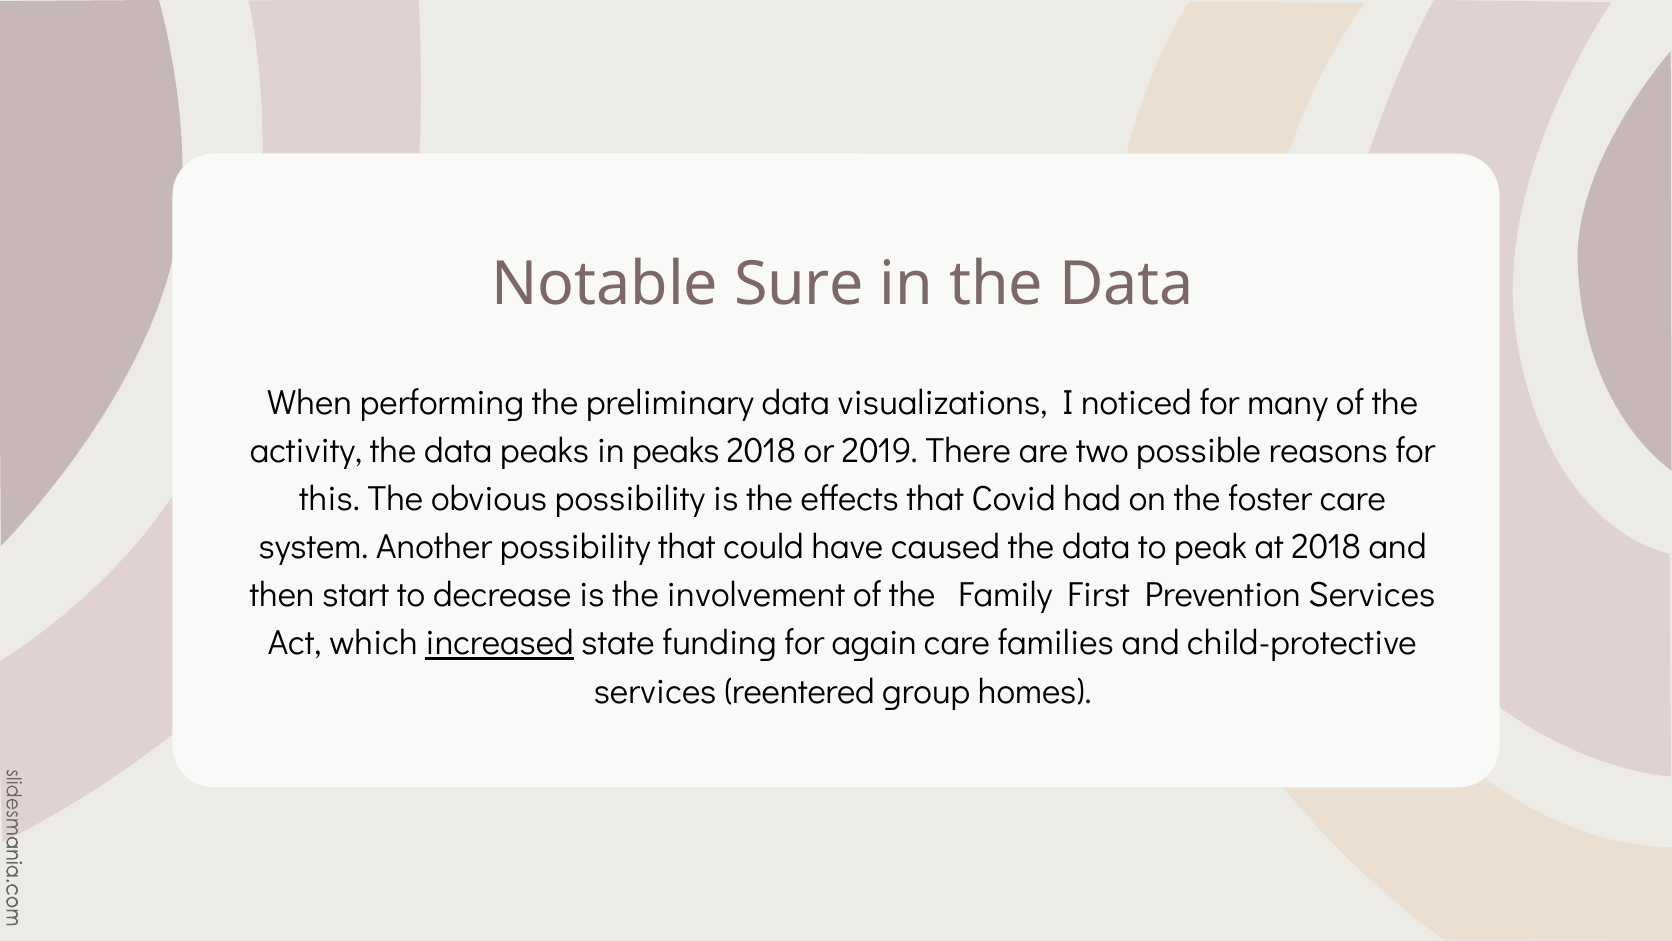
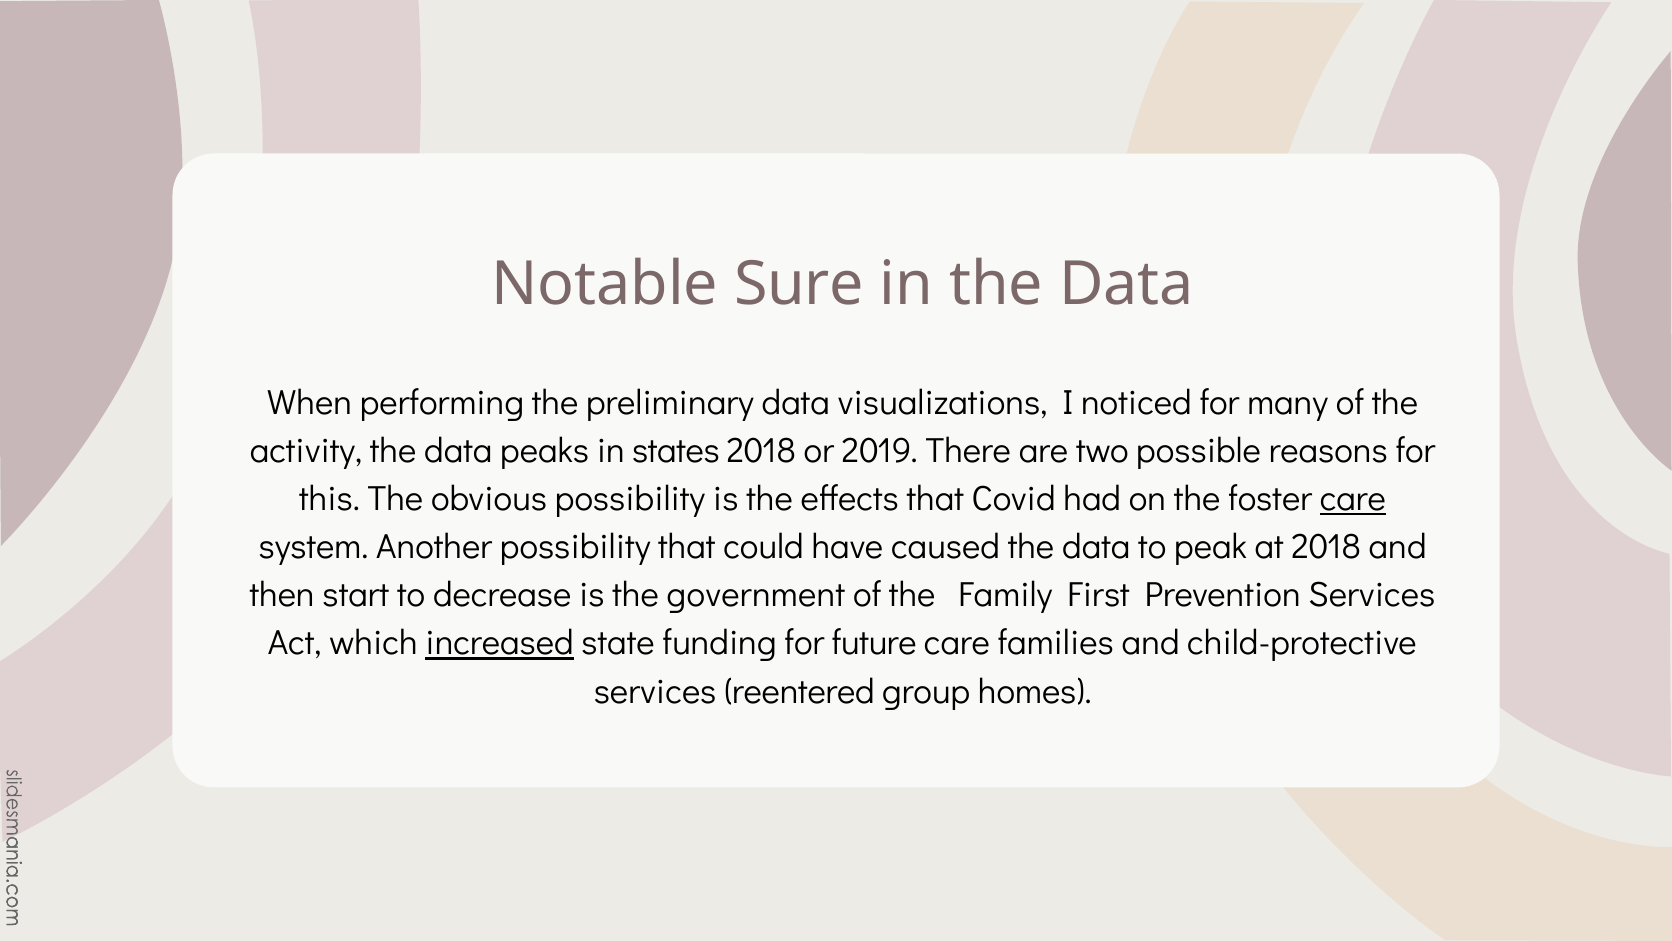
in peaks: peaks -> states (676, 451)
care underline: none -> present (1353, 499)
involvement: involvement -> government (756, 595)
again: again -> future (874, 643)
